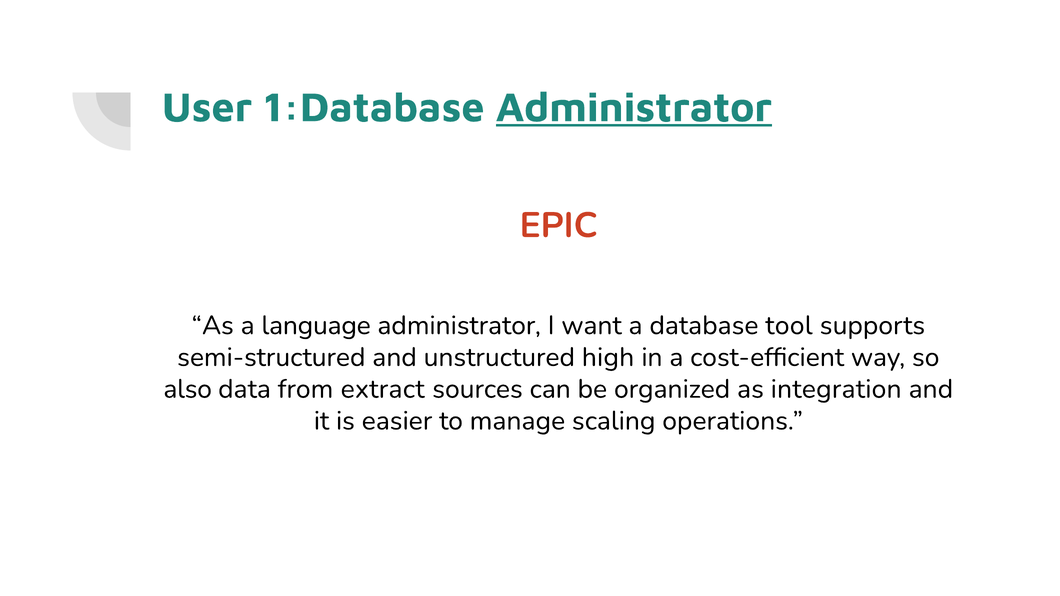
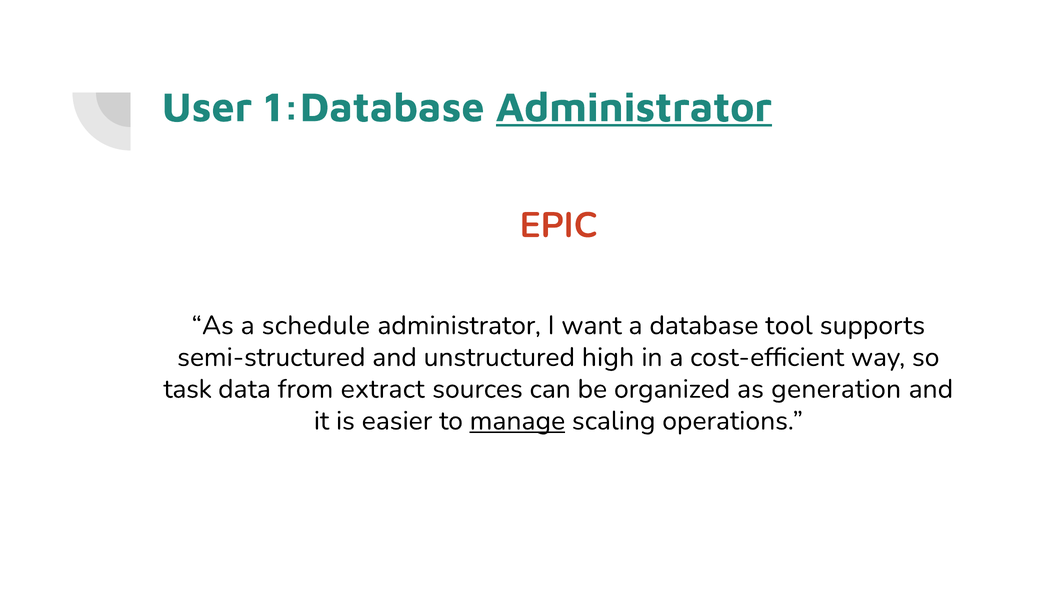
language: language -> schedule (316, 326)
also: also -> task (188, 389)
integration: integration -> generation (836, 389)
manage underline: none -> present (517, 421)
